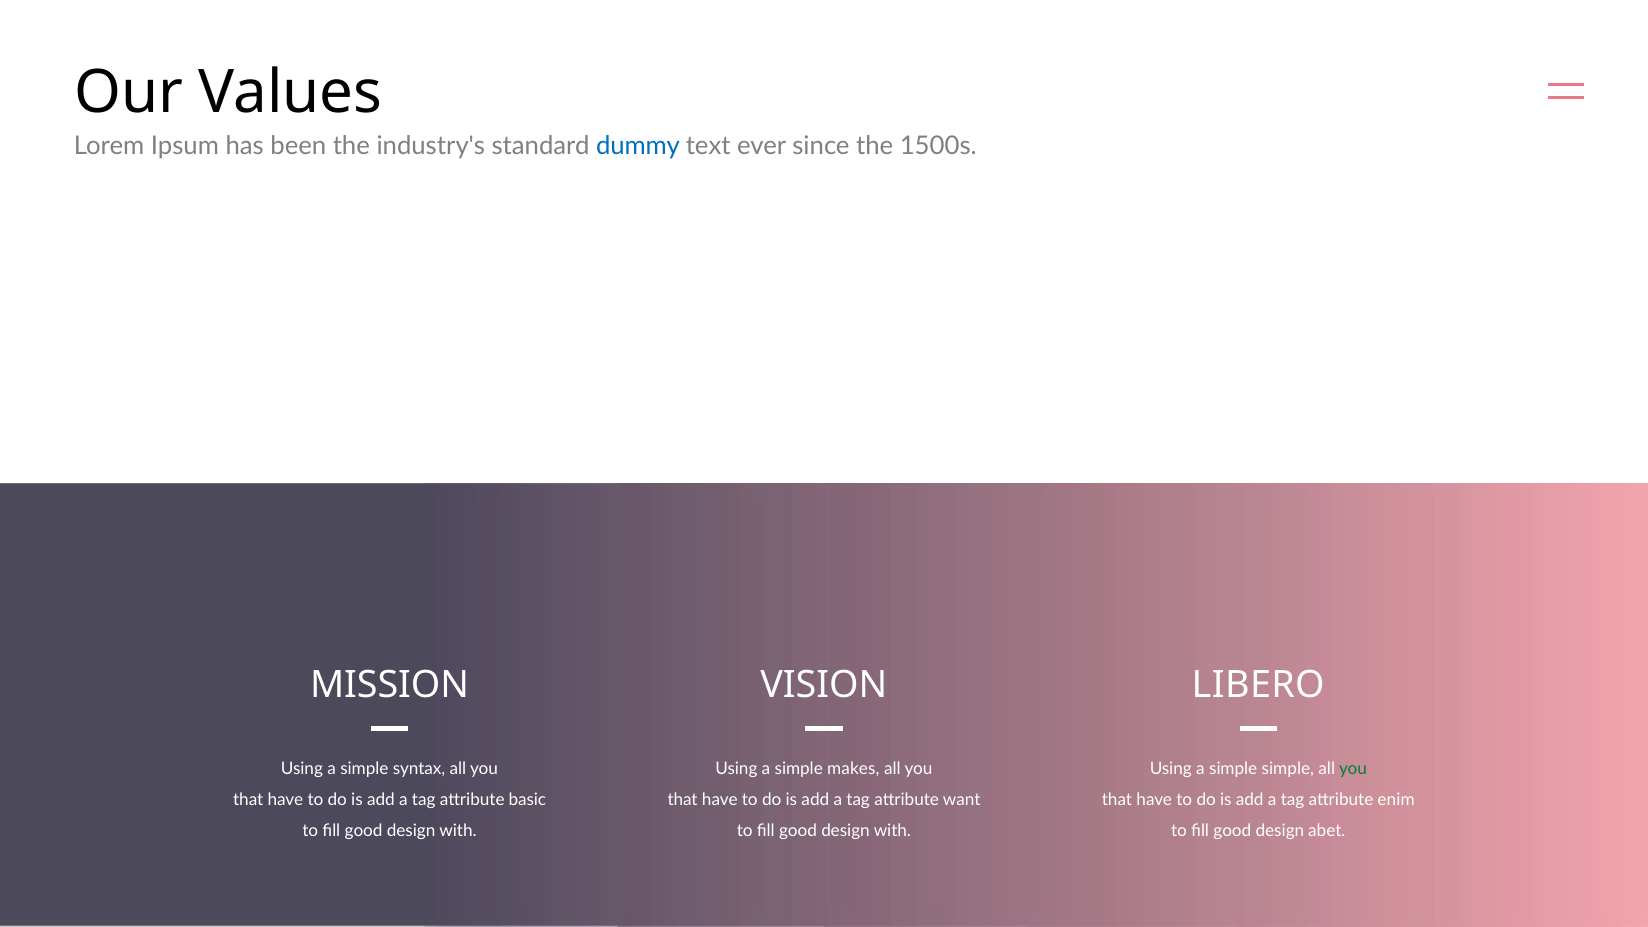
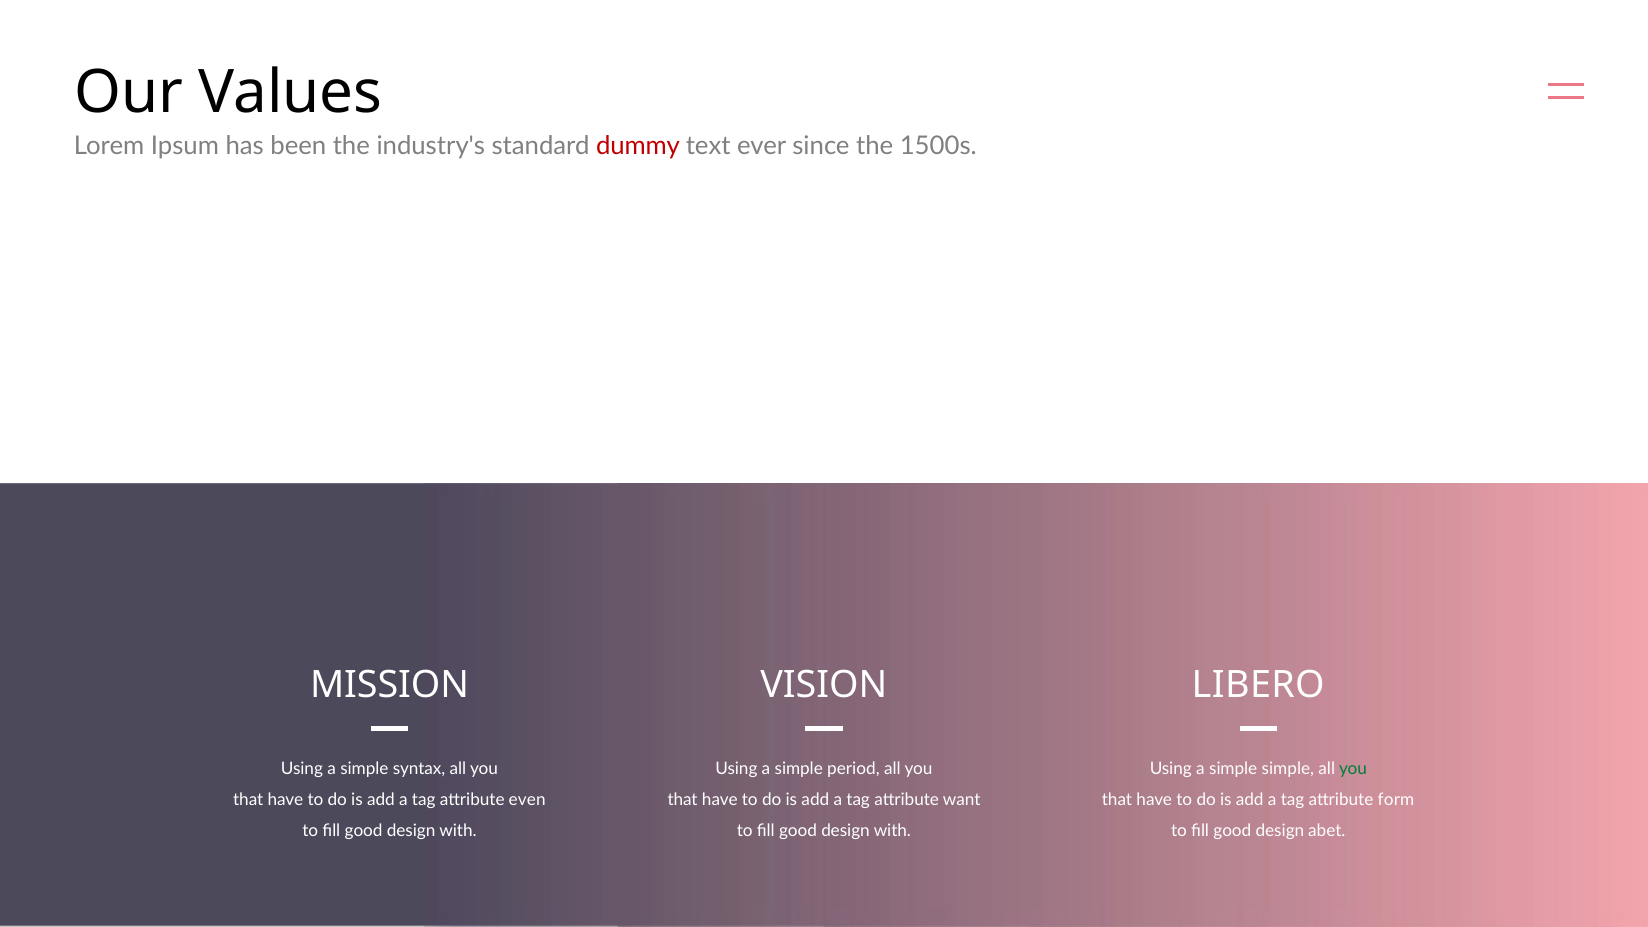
dummy colour: blue -> red (638, 146)
makes: makes -> period (853, 769)
basic: basic -> even (527, 800)
enim: enim -> form (1396, 800)
